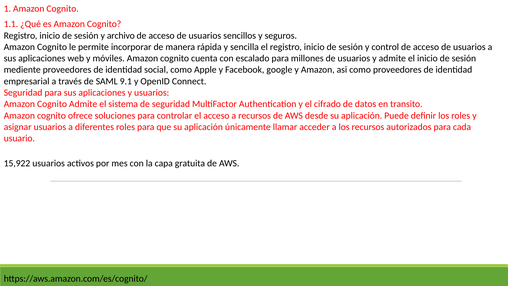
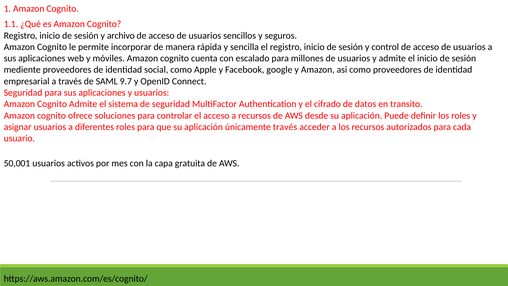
9.1: 9.1 -> 9.7 (126, 81)
únicamente llamar: llamar -> través (285, 127)
15,922: 15,922 -> 50,001 (17, 163)
